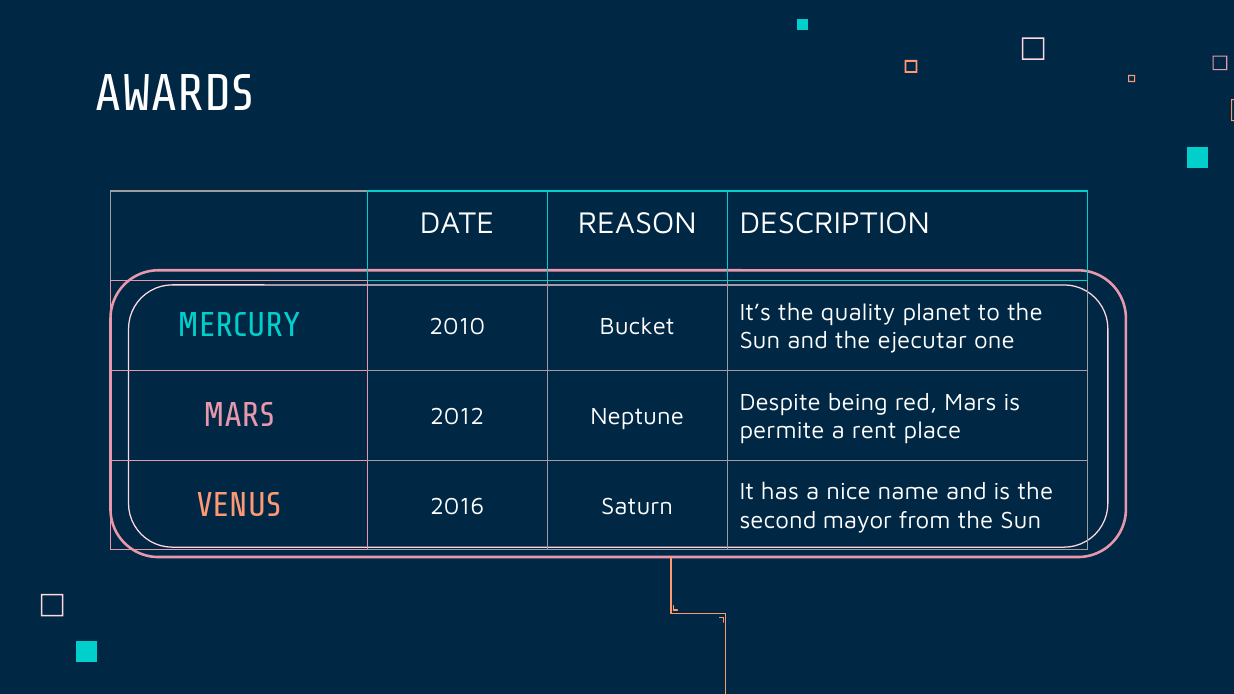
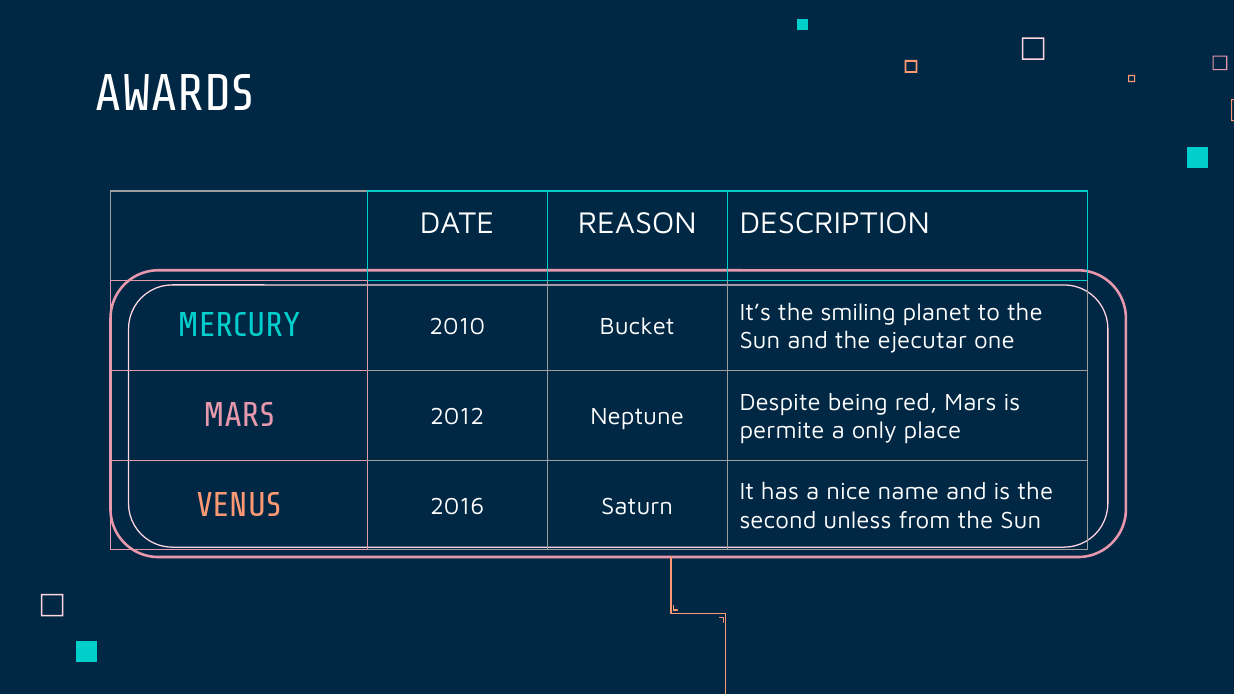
quality: quality -> smiling (858, 313)
rent: rent -> only (874, 431)
mayor: mayor -> unless (857, 520)
